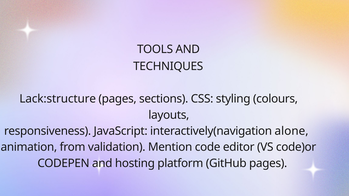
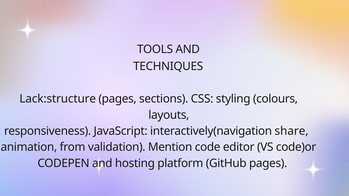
alone: alone -> share (292, 131)
